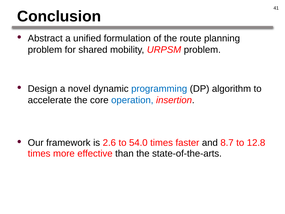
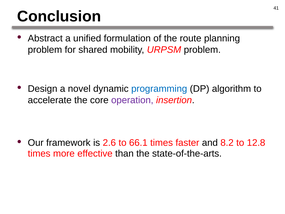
operation colour: blue -> purple (132, 100)
54.0: 54.0 -> 66.1 (138, 143)
8.7: 8.7 -> 8.2 (227, 143)
